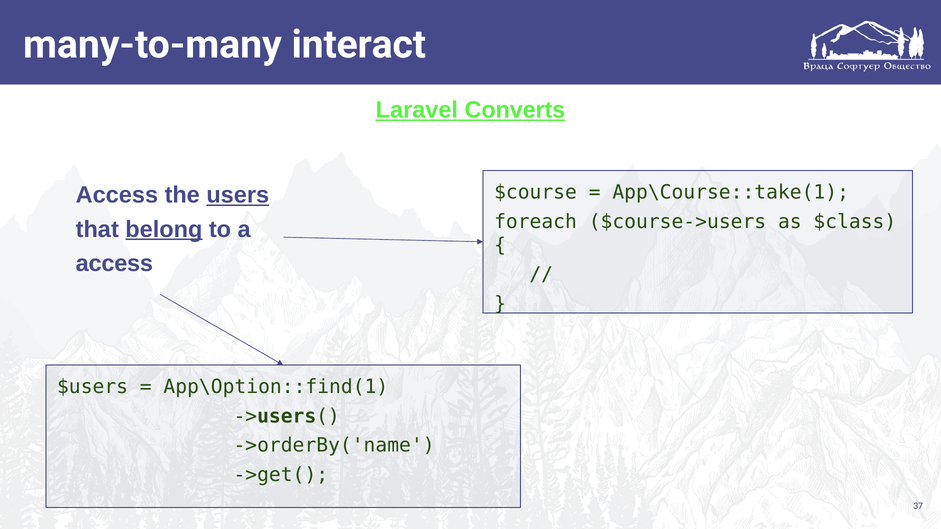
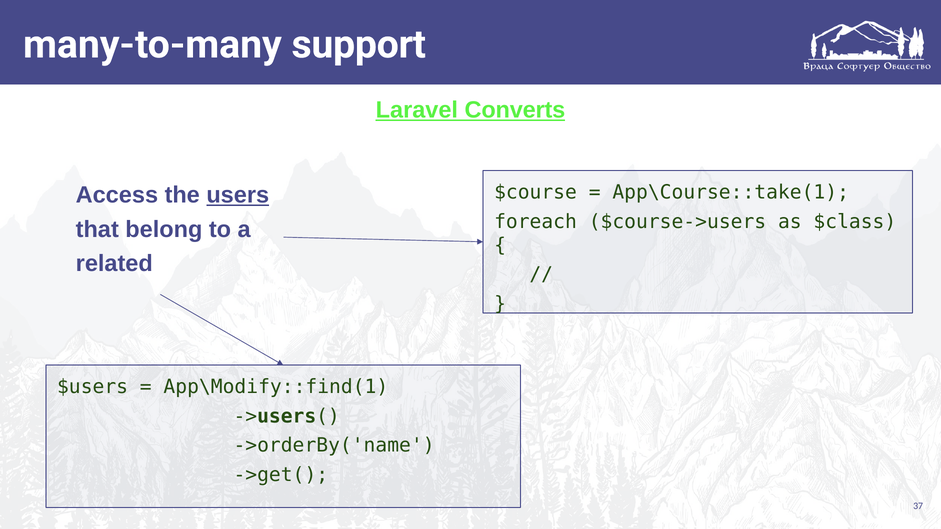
interact: interact -> support (359, 45)
belong underline: present -> none (164, 229)
access: access -> related (114, 264)
App\Option::find(1: App\Option::find(1 -> App\Modify::find(1 (276, 387)
